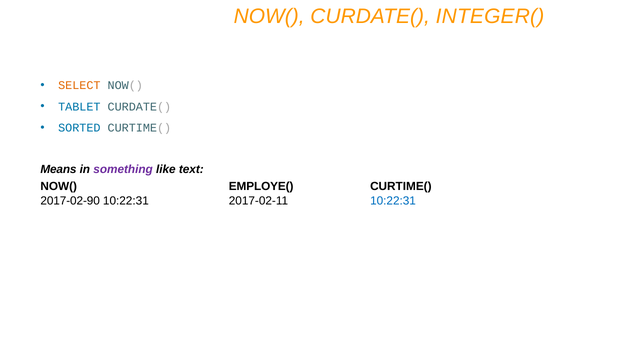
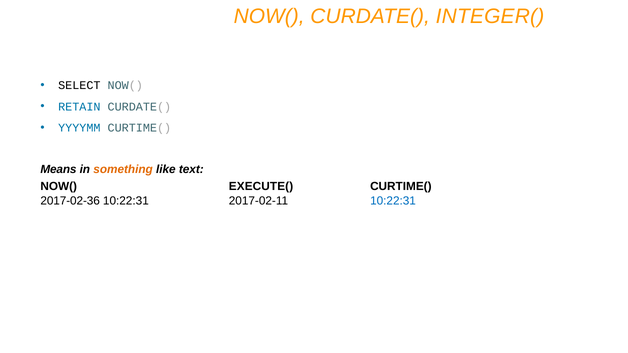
SELECT colour: orange -> black (79, 86)
TABLET: TABLET -> RETAIN (79, 107)
SORTED: SORTED -> YYYYMM (79, 128)
something colour: purple -> orange (123, 169)
EMPLOYE(: EMPLOYE( -> EXECUTE( (261, 187)
2017-02-90: 2017-02-90 -> 2017-02-36 (70, 201)
